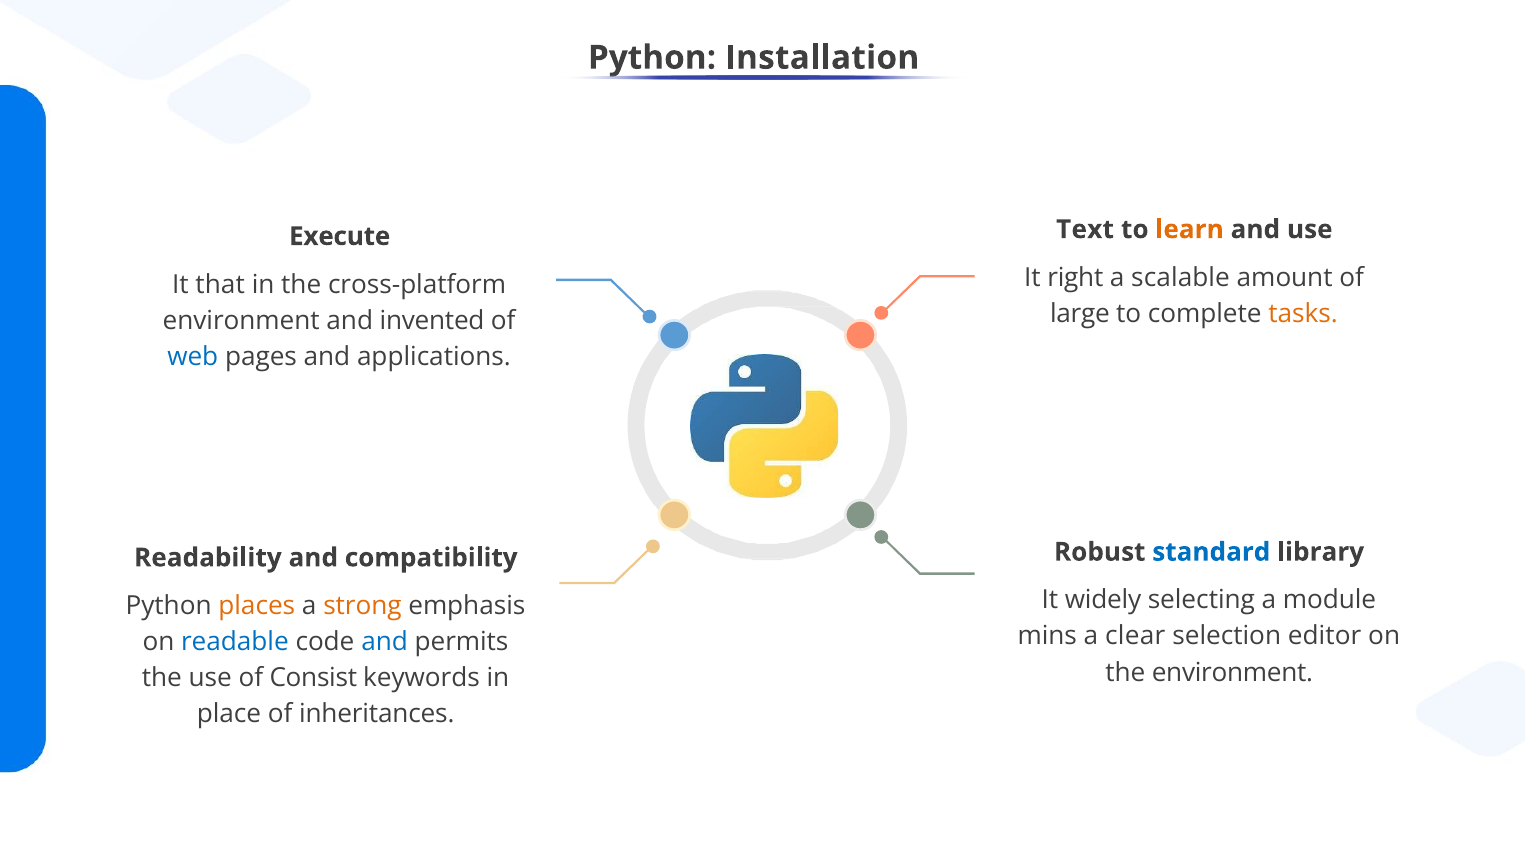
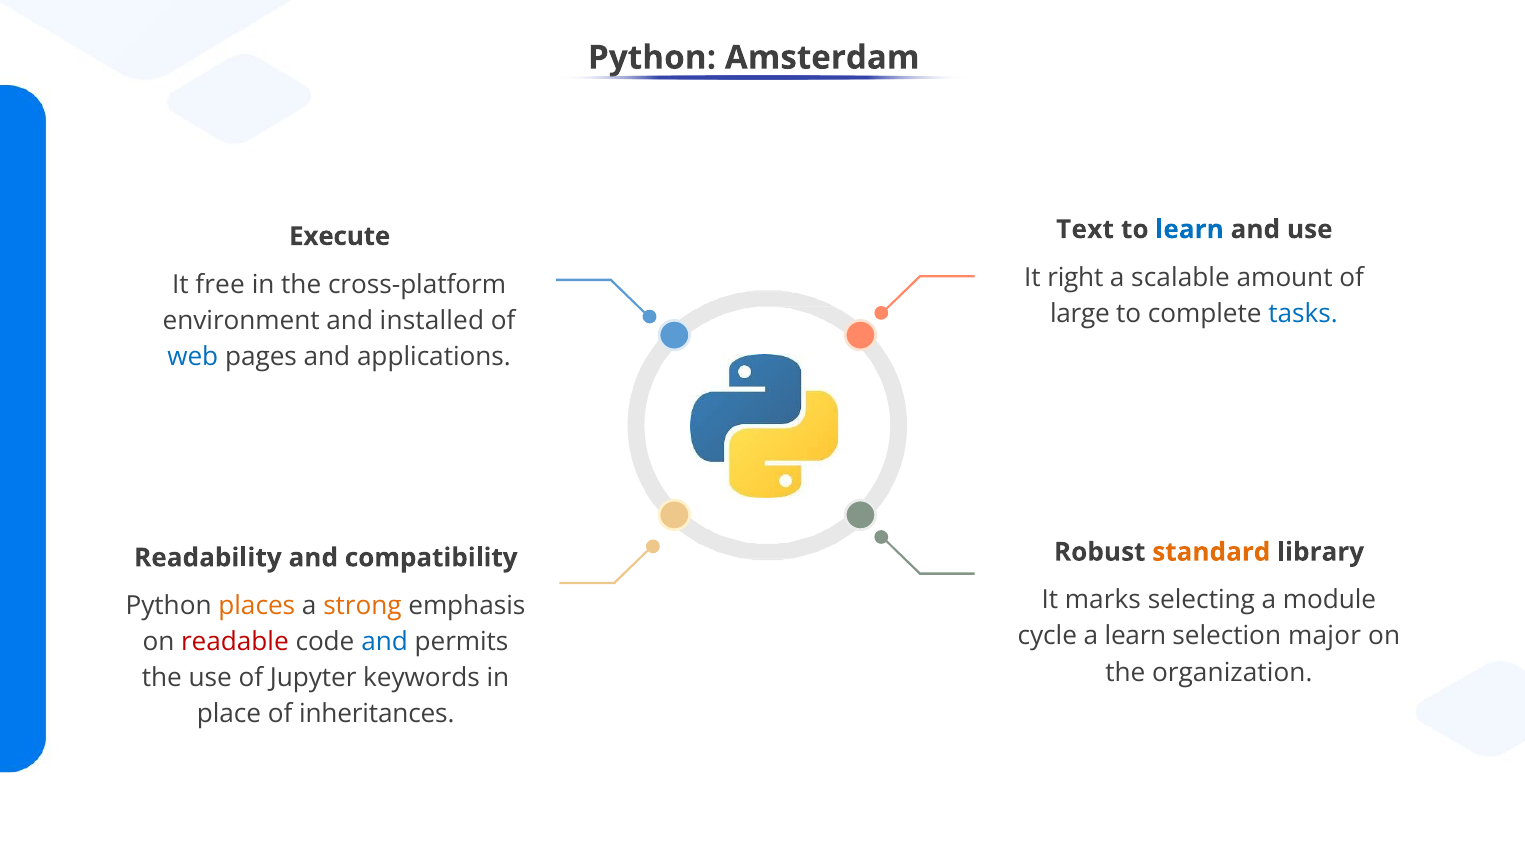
Installation: Installation -> Amsterdam (822, 58)
learn colour: orange -> blue (1190, 229)
that: that -> free (220, 284)
tasks colour: orange -> blue (1303, 314)
invented: invented -> installed (432, 320)
standard colour: blue -> orange (1211, 552)
widely: widely -> marks (1103, 600)
mins: mins -> cycle (1047, 636)
a clear: clear -> learn (1135, 636)
editor: editor -> major (1325, 636)
readable colour: blue -> red (235, 642)
the environment: environment -> organization (1232, 672)
Consist: Consist -> Jupyter (313, 678)
